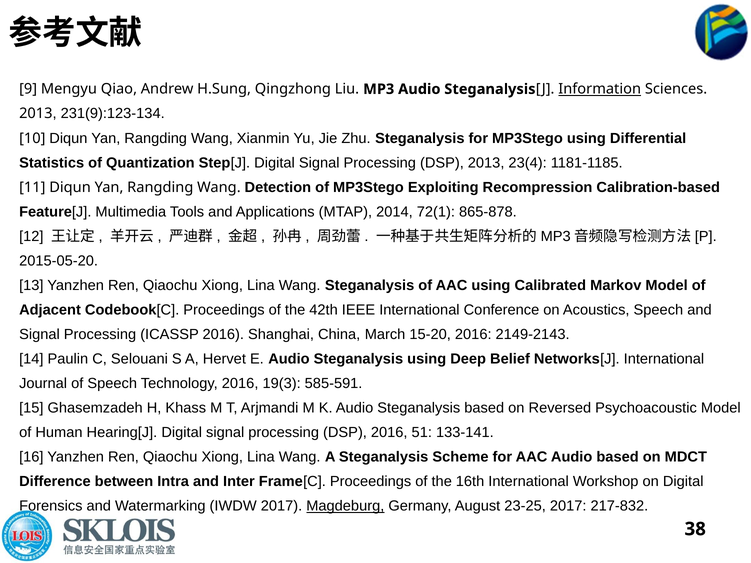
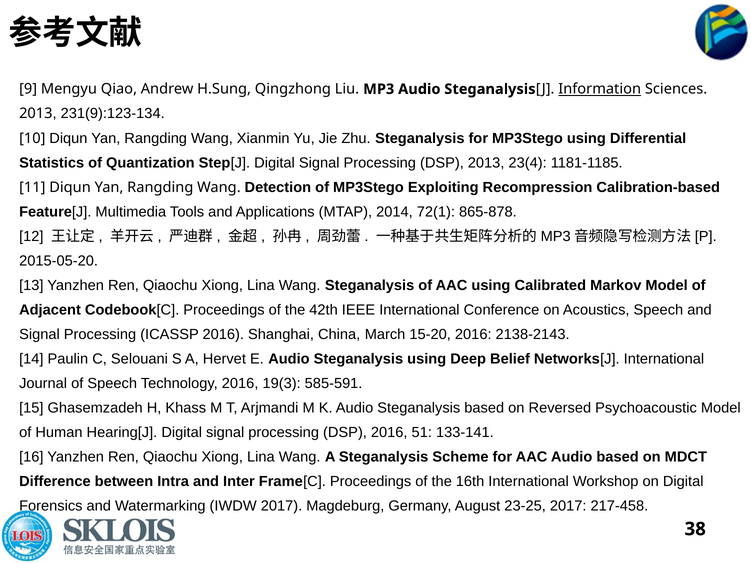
2149-2143: 2149-2143 -> 2138-2143 (533, 335)
Magdeburg underline: present -> none (345, 506)
217-832: 217-832 -> 217-458 (619, 506)
